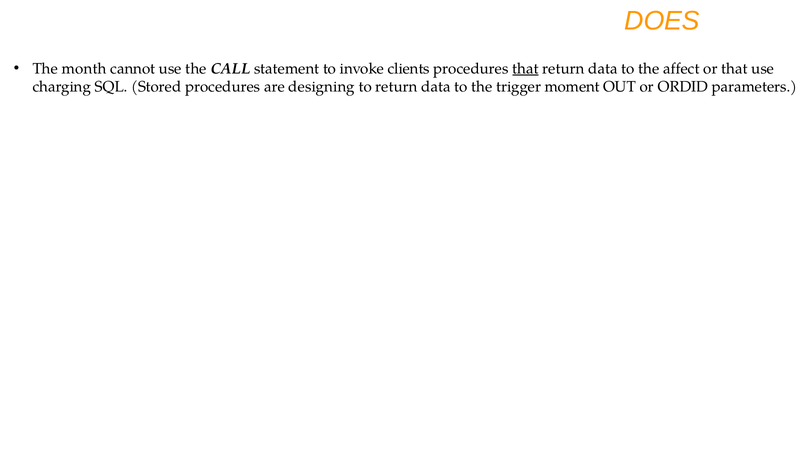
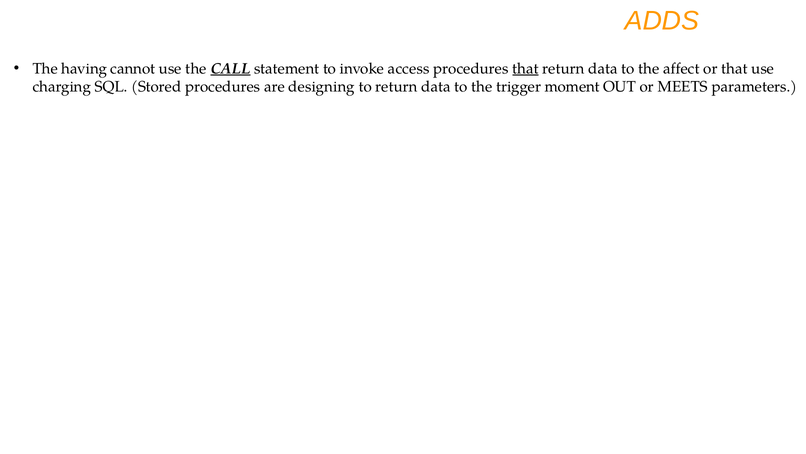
DOES: DOES -> ADDS (662, 21)
month: month -> having (84, 68)
CALL underline: none -> present (230, 68)
clients: clients -> access (409, 68)
ORDID: ORDID -> MEETS (683, 87)
